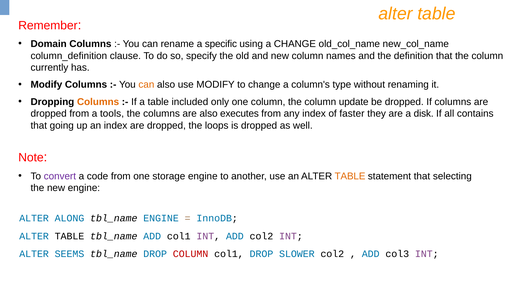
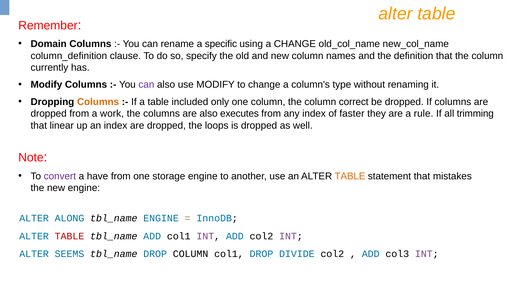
can colour: orange -> purple (146, 85)
update: update -> correct (354, 102)
tools: tools -> work (112, 113)
disk: disk -> rule (424, 113)
contains: contains -> trimming (475, 113)
going: going -> linear (62, 125)
code: code -> have (98, 176)
selecting: selecting -> mistakes (452, 176)
TABLE colour: black -> red (69, 236)
COLUMN colour: red -> black (191, 253)
SLOWER: SLOWER -> DIVIDE (297, 253)
